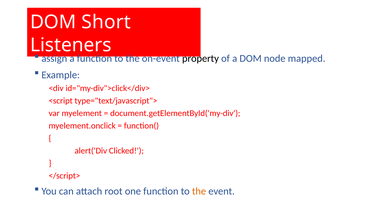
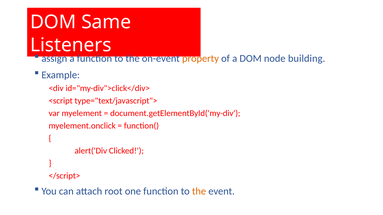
Short: Short -> Same (106, 22)
property colour: black -> orange (200, 59)
mapped: mapped -> building (307, 59)
